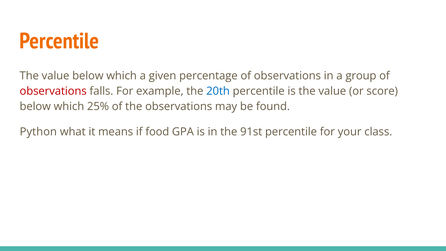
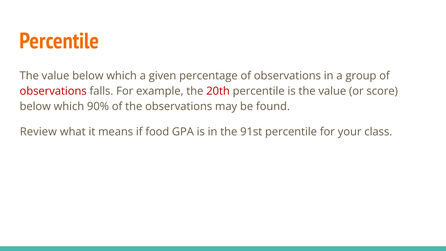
20th colour: blue -> red (218, 91)
25%: 25% -> 90% (98, 106)
Python: Python -> Review (38, 132)
